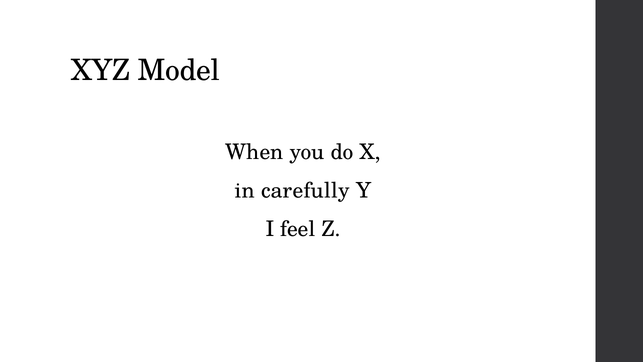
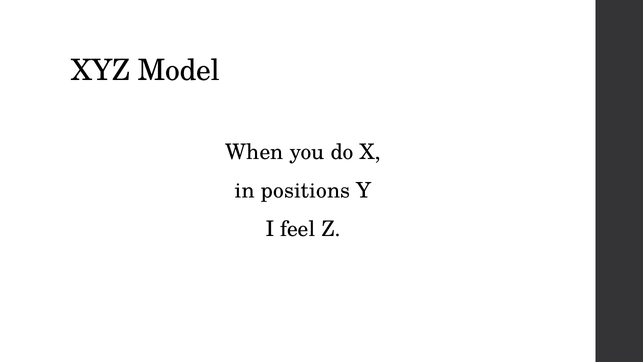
carefully: carefully -> positions (305, 190)
